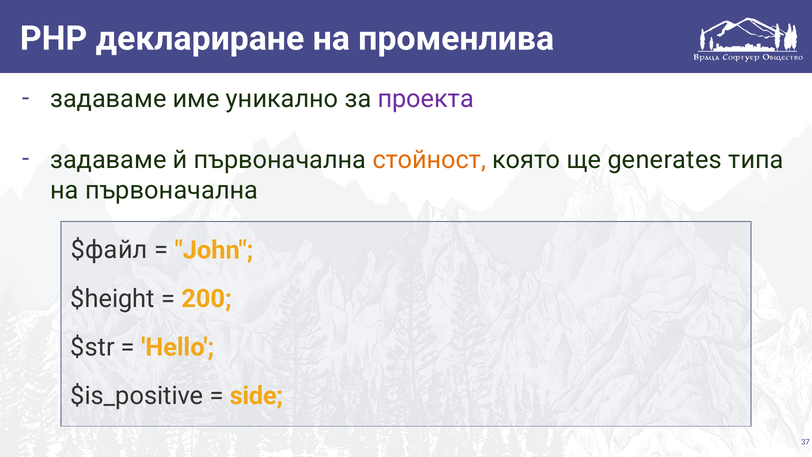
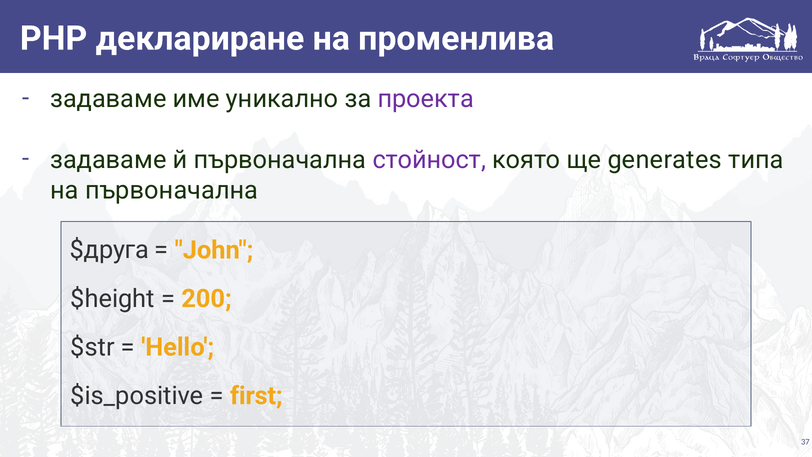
стойност colour: orange -> purple (429, 160)
$файл: $файл -> $друга (109, 250)
side: side -> first (256, 396)
